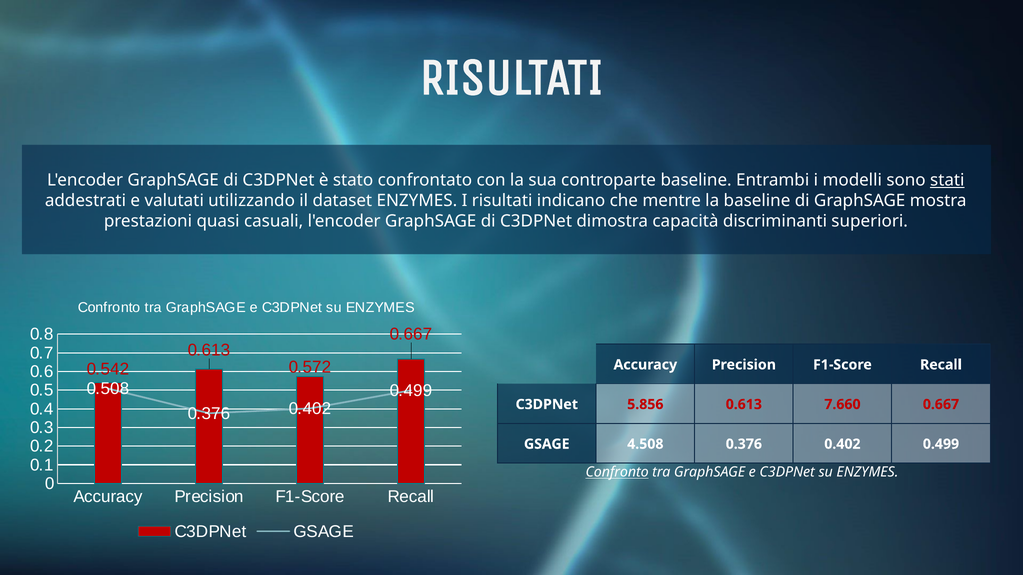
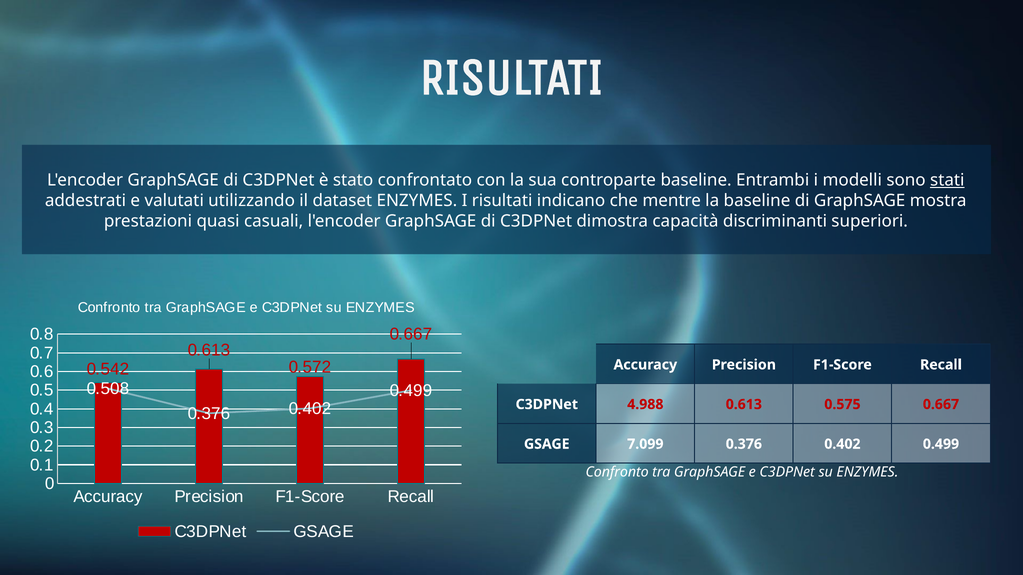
5.856: 5.856 -> 4.988 (645, 405)
7.660: 7.660 -> 0.575 (842, 405)
4.508: 4.508 -> 7.099 (645, 444)
Confronto underline: present -> none (617, 473)
